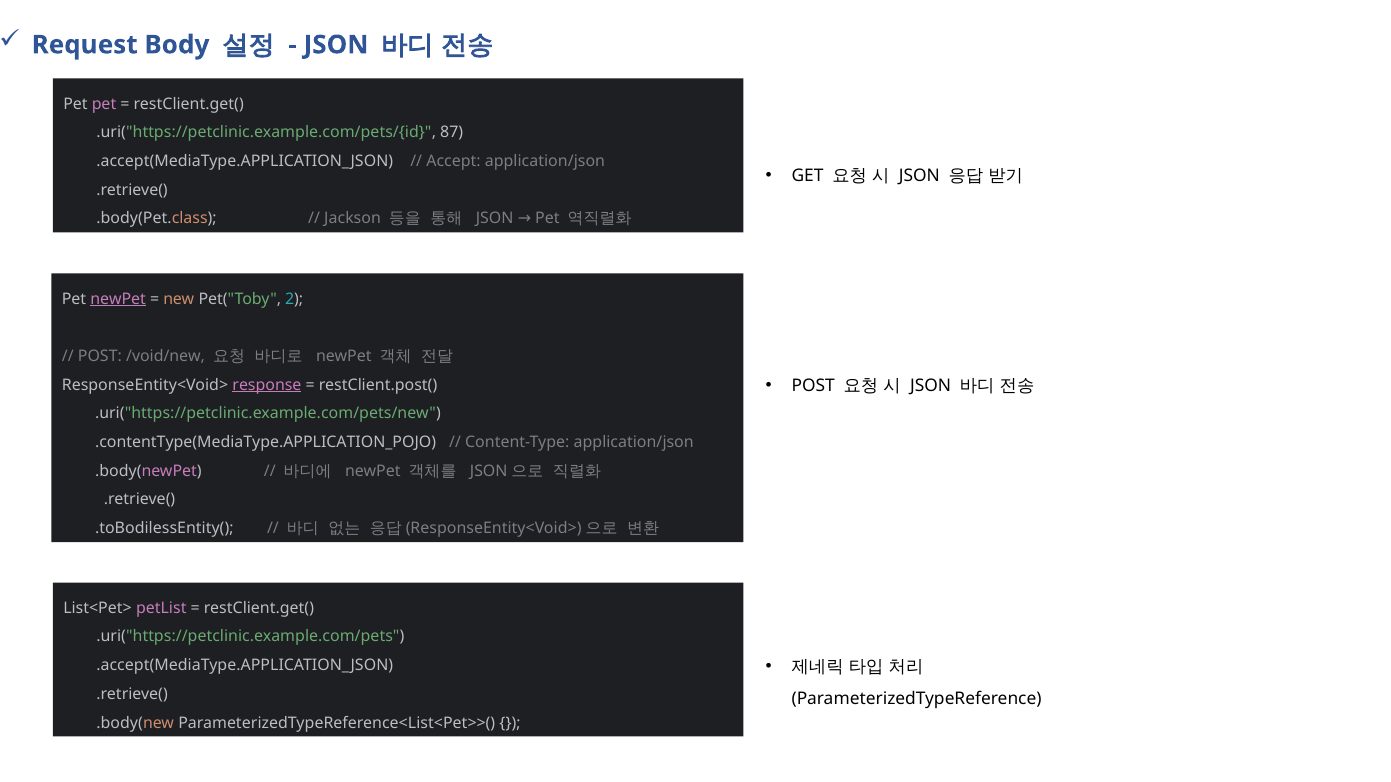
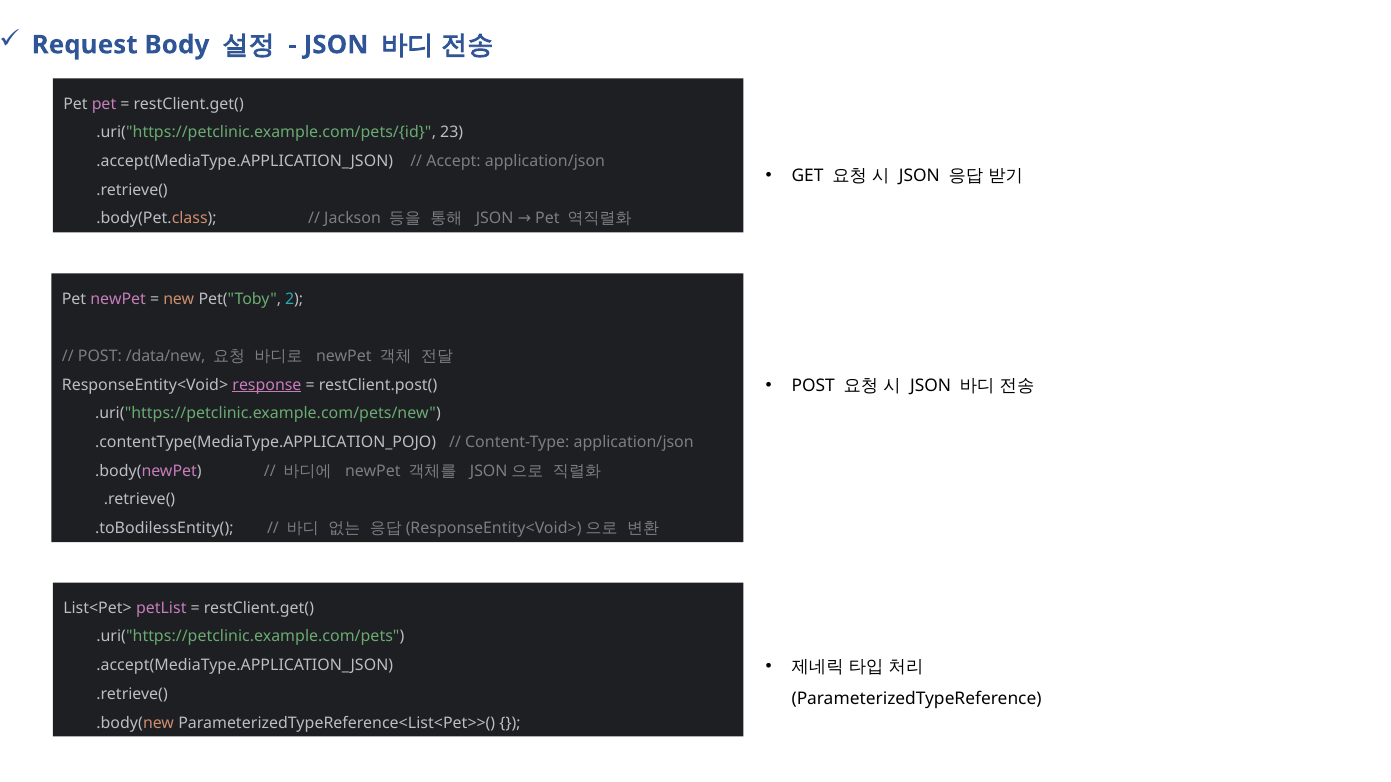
87: 87 -> 23 (452, 133)
newPet underline: present -> none (118, 299)
/void/new: /void/new -> /data/new (166, 356)
